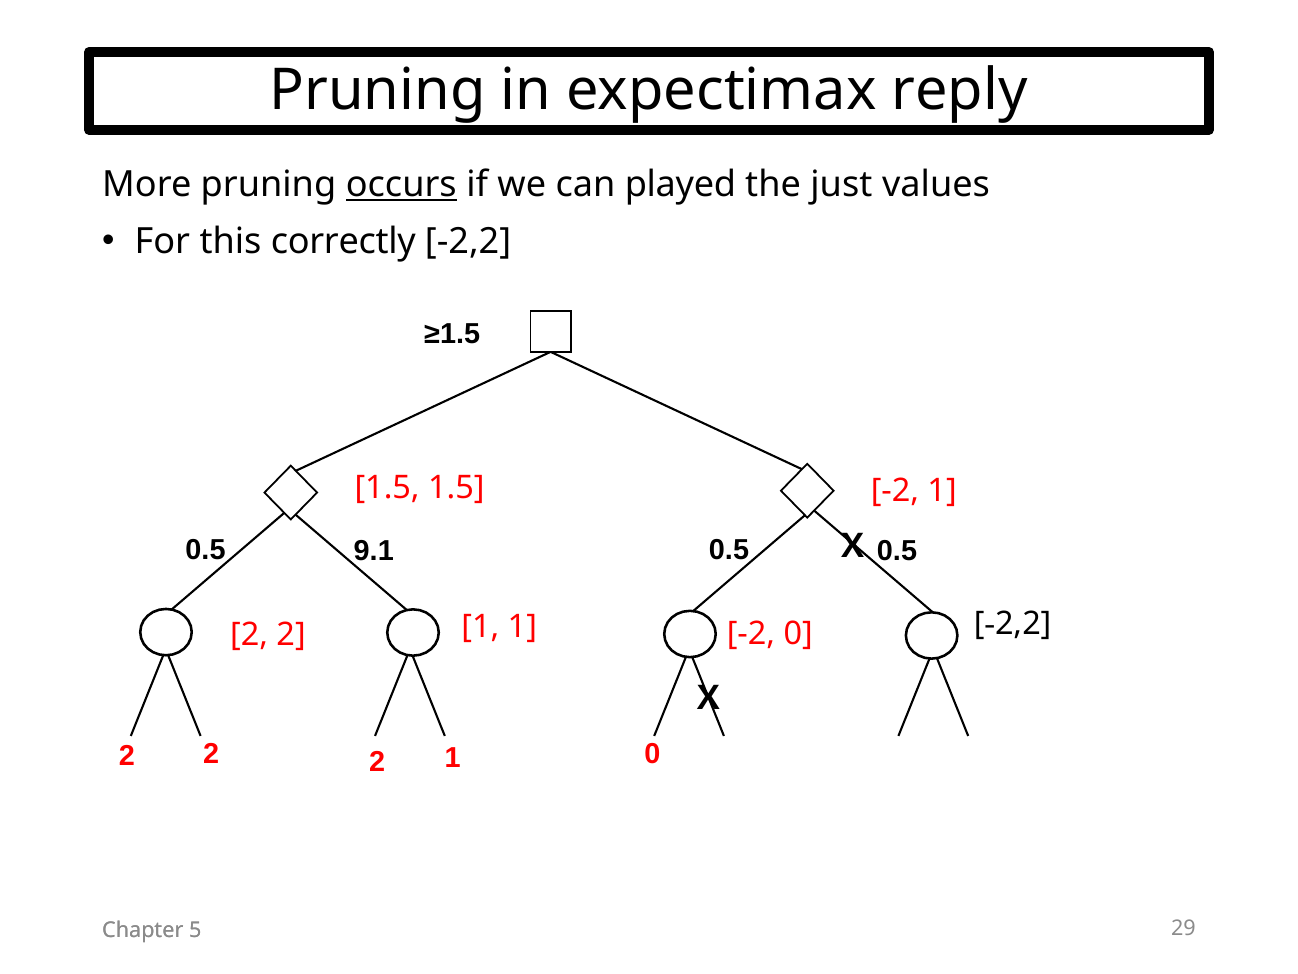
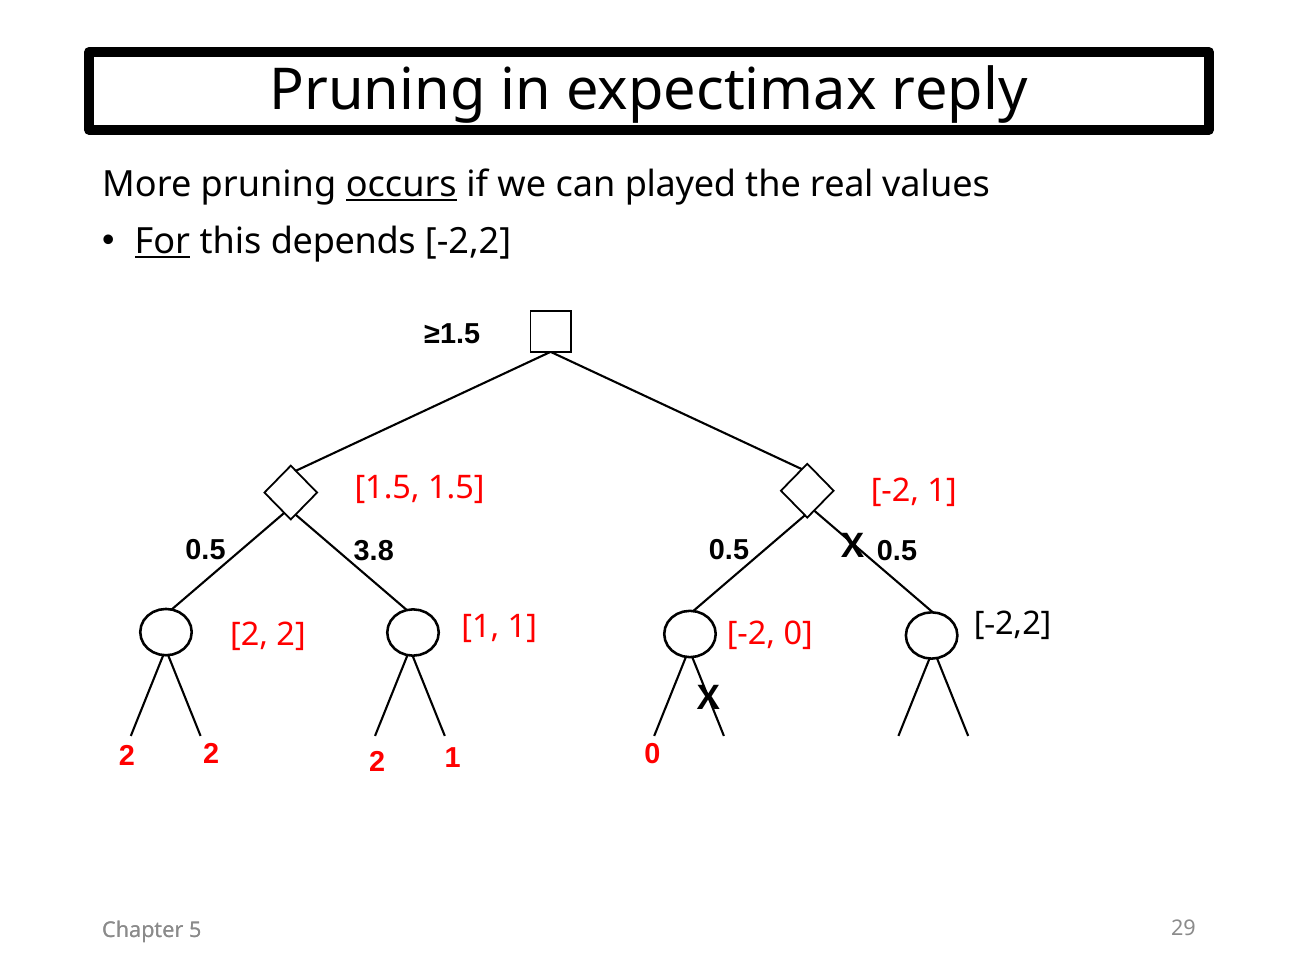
just: just -> real (842, 184)
For underline: none -> present (162, 241)
correctly: correctly -> depends (343, 241)
9.1: 9.1 -> 3.8 (374, 550)
